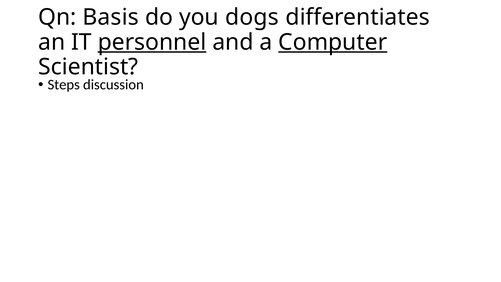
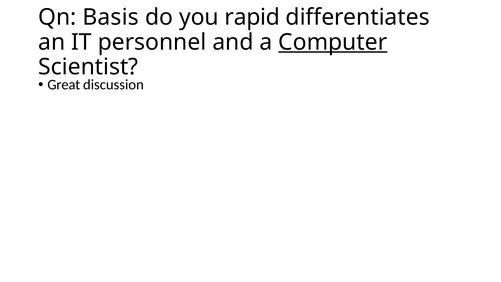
dogs: dogs -> rapid (252, 17)
personnel underline: present -> none (152, 42)
Steps: Steps -> Great (64, 85)
